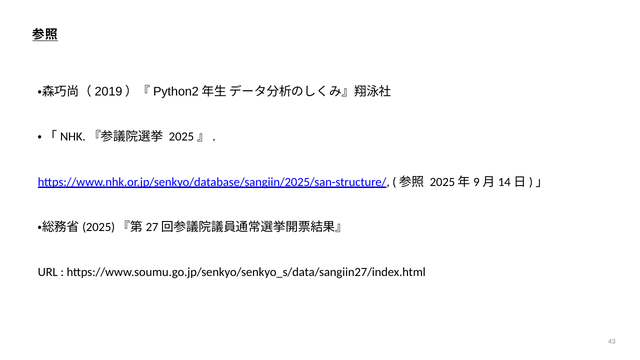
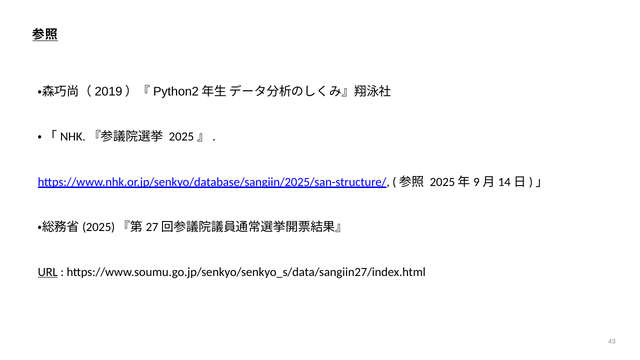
URL underline: none -> present (48, 272)
